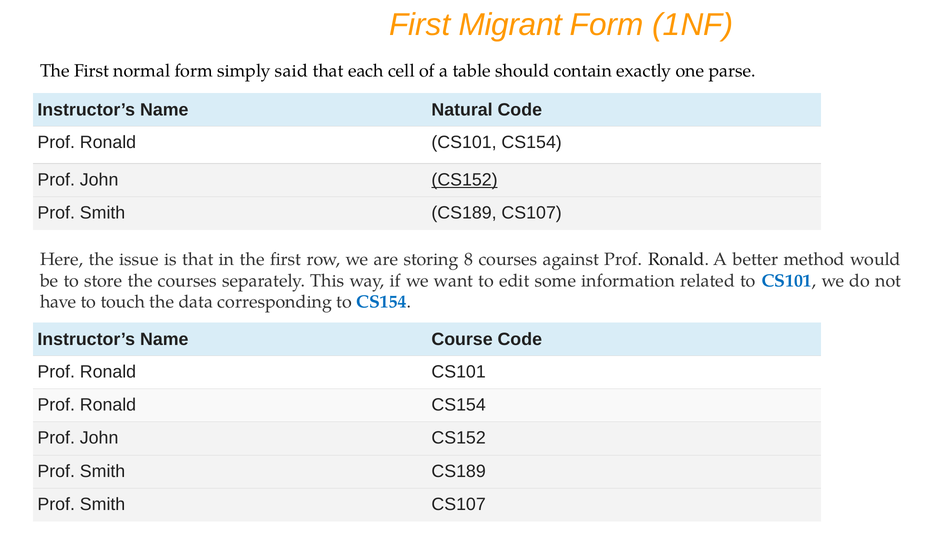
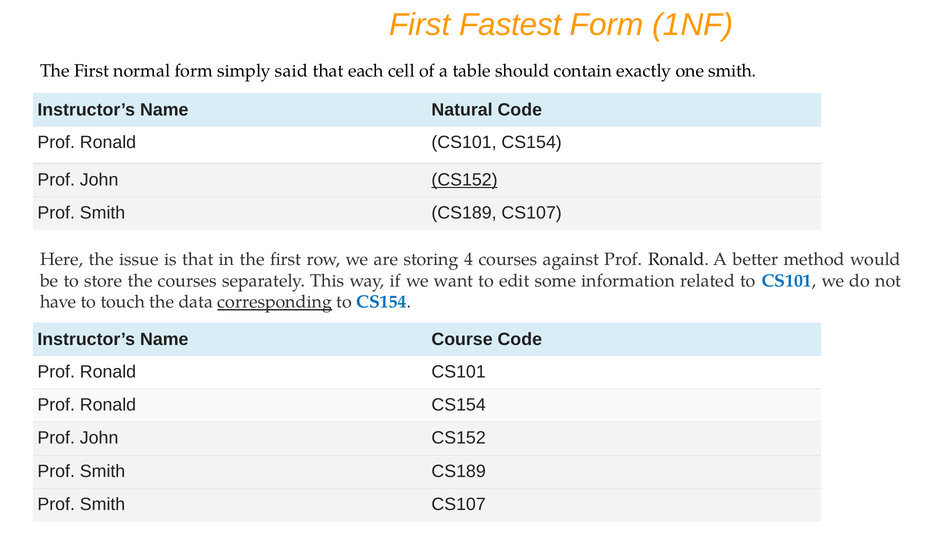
Migrant: Migrant -> Fastest (510, 25)
one parse: parse -> smith (732, 71)
8: 8 -> 4 (469, 260)
corresponding underline: none -> present (275, 302)
